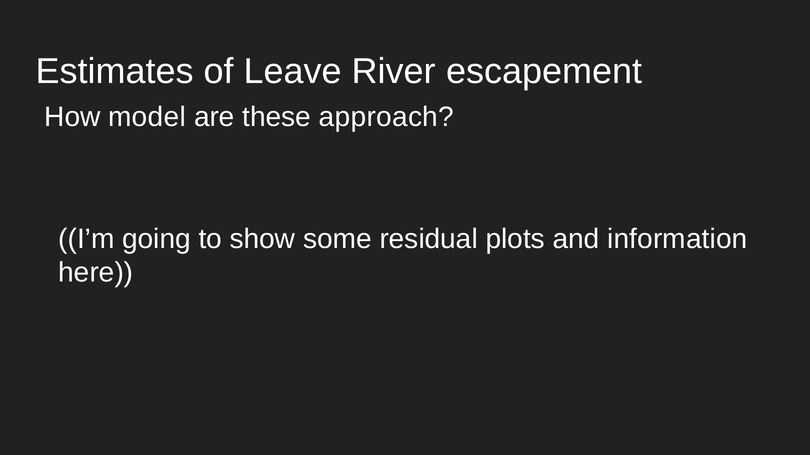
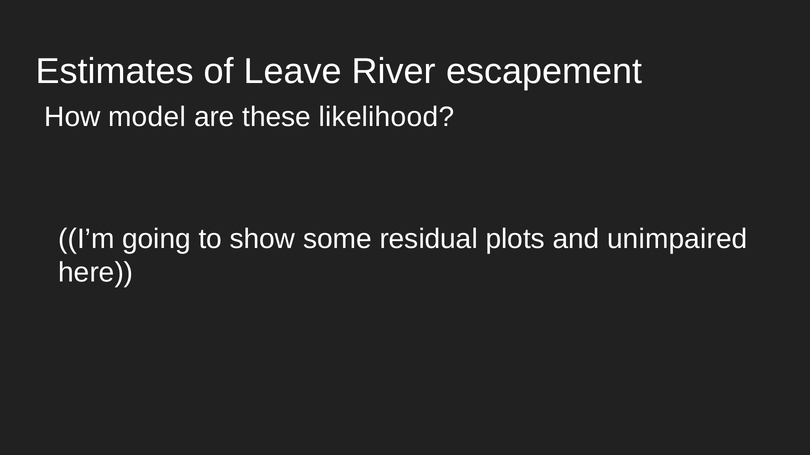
approach: approach -> likelihood (386, 117)
information: information -> unimpaired (677, 239)
